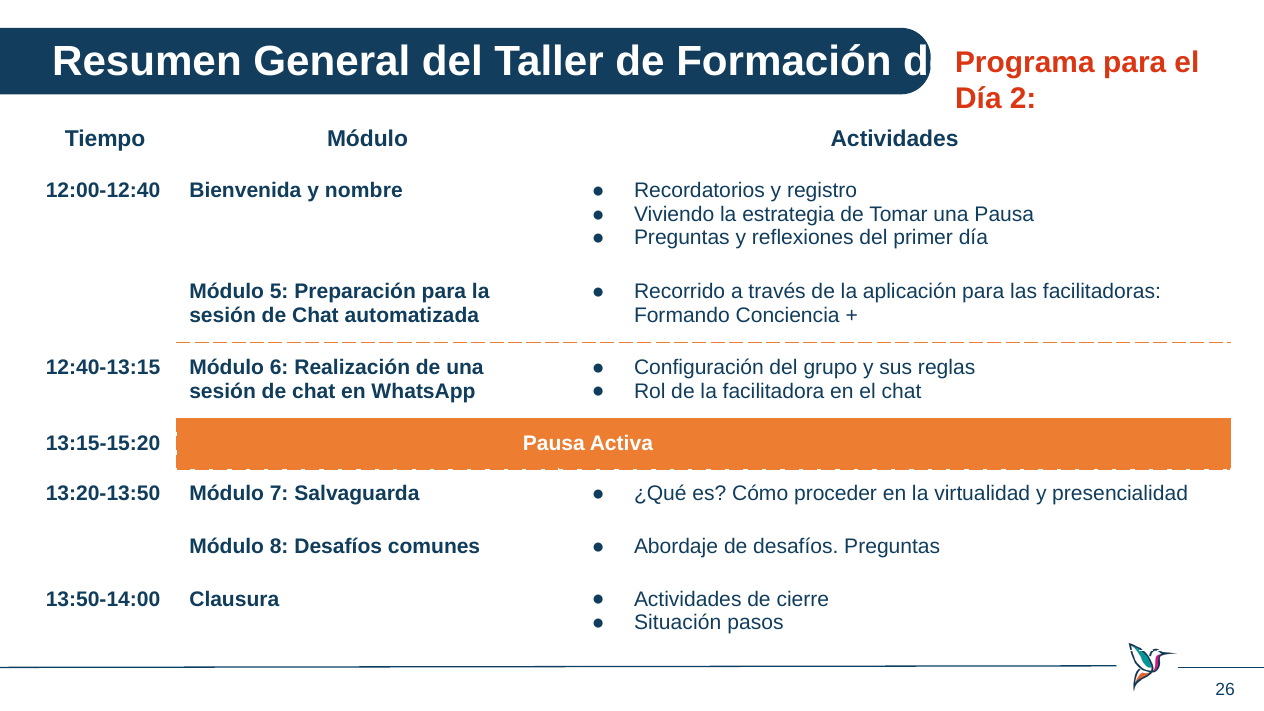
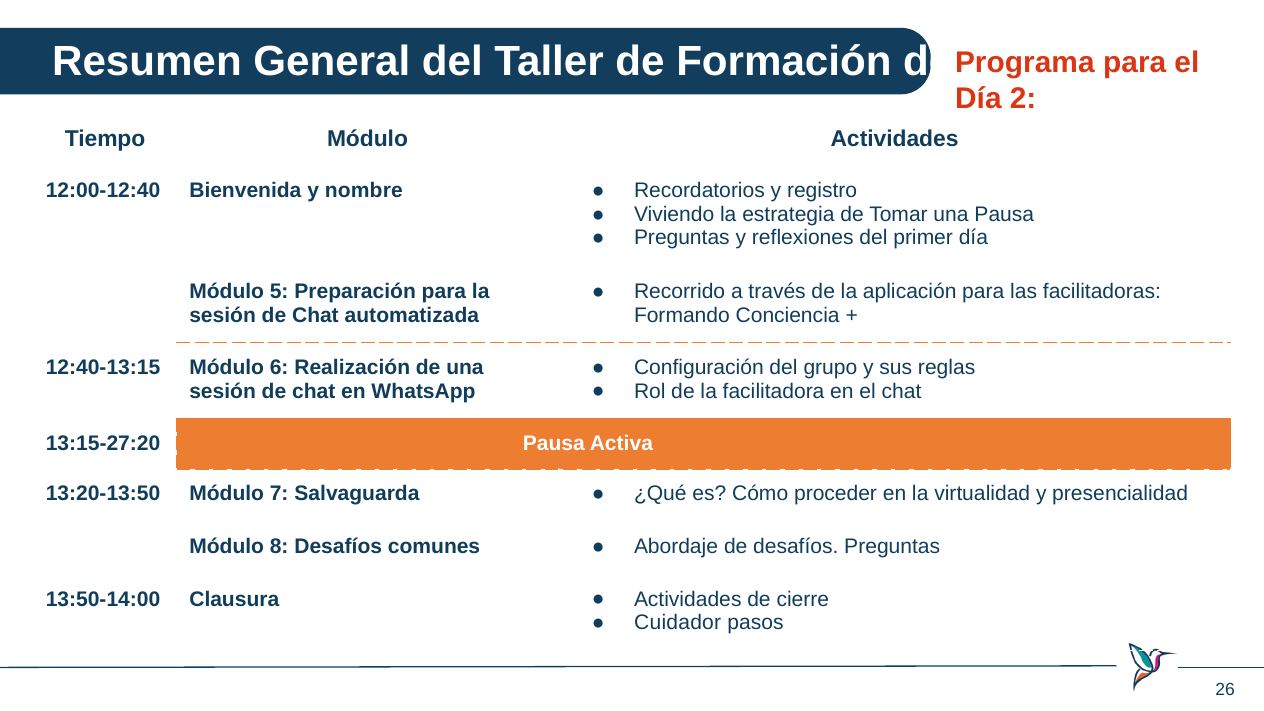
13:15-15:20: 13:15-15:20 -> 13:15-27:20 (103, 443)
Situación: Situación -> Cuidador (678, 623)
